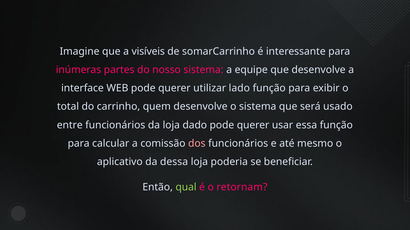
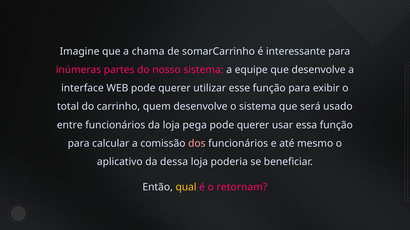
visíveis: visíveis -> chama (148, 52)
lado: lado -> esse (239, 88)
dado: dado -> pega (195, 125)
qual colour: light green -> yellow (186, 188)
